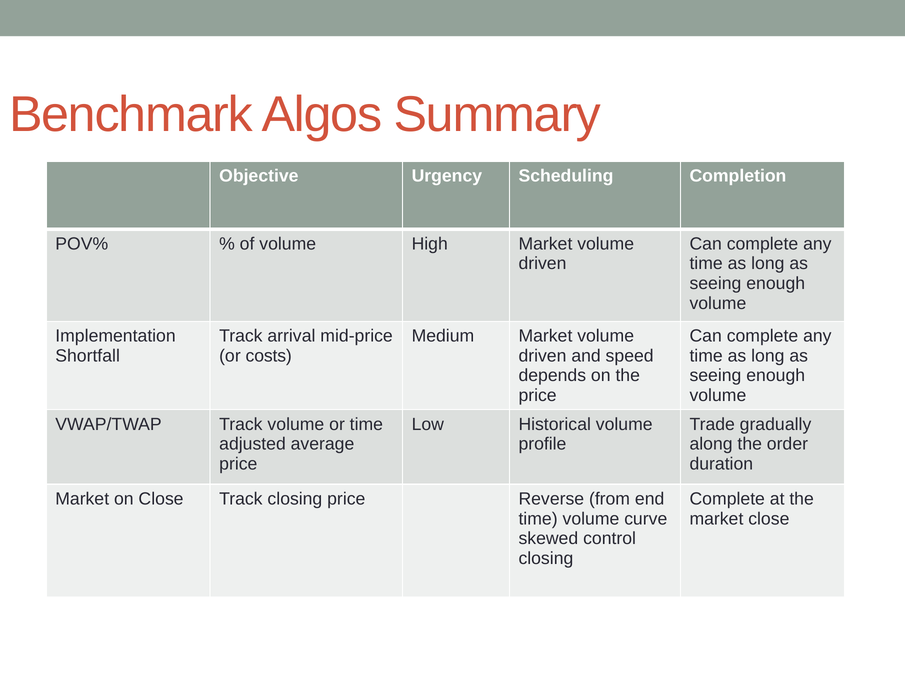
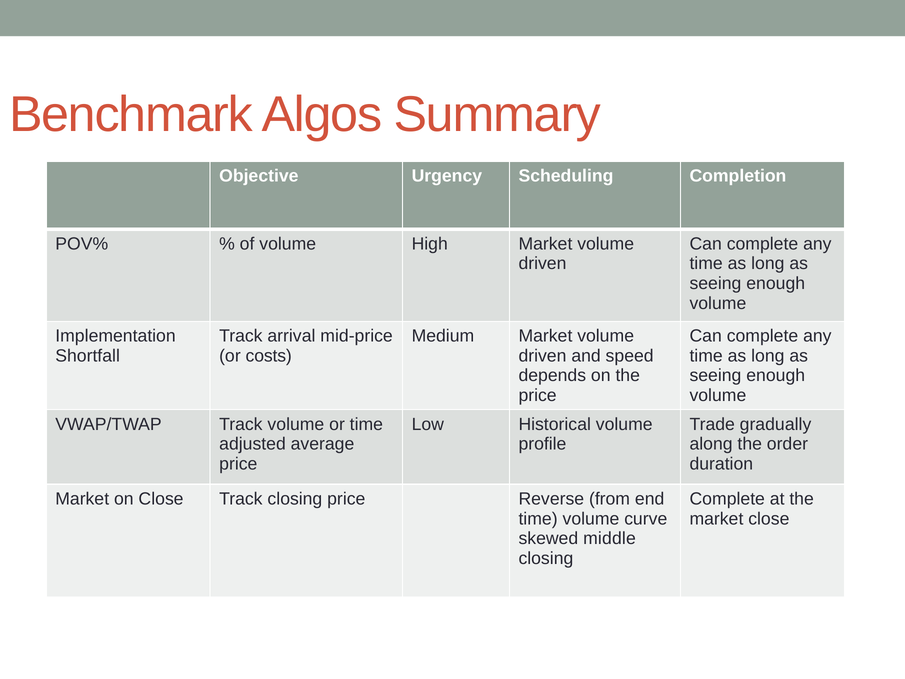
control: control -> middle (610, 538)
